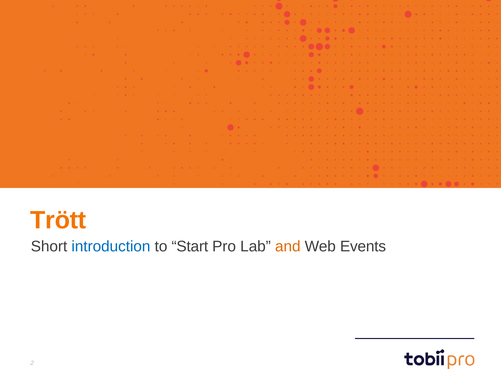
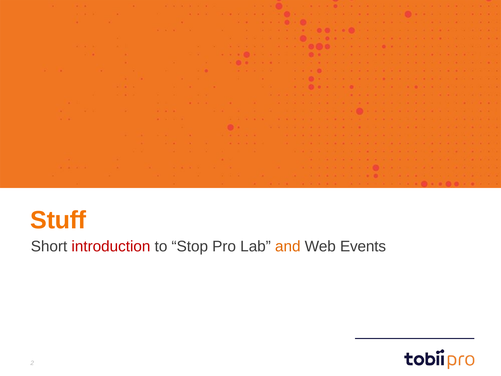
Trött: Trött -> Stuff (58, 220)
introduction colour: blue -> red (111, 246)
Start: Start -> Stop (190, 246)
